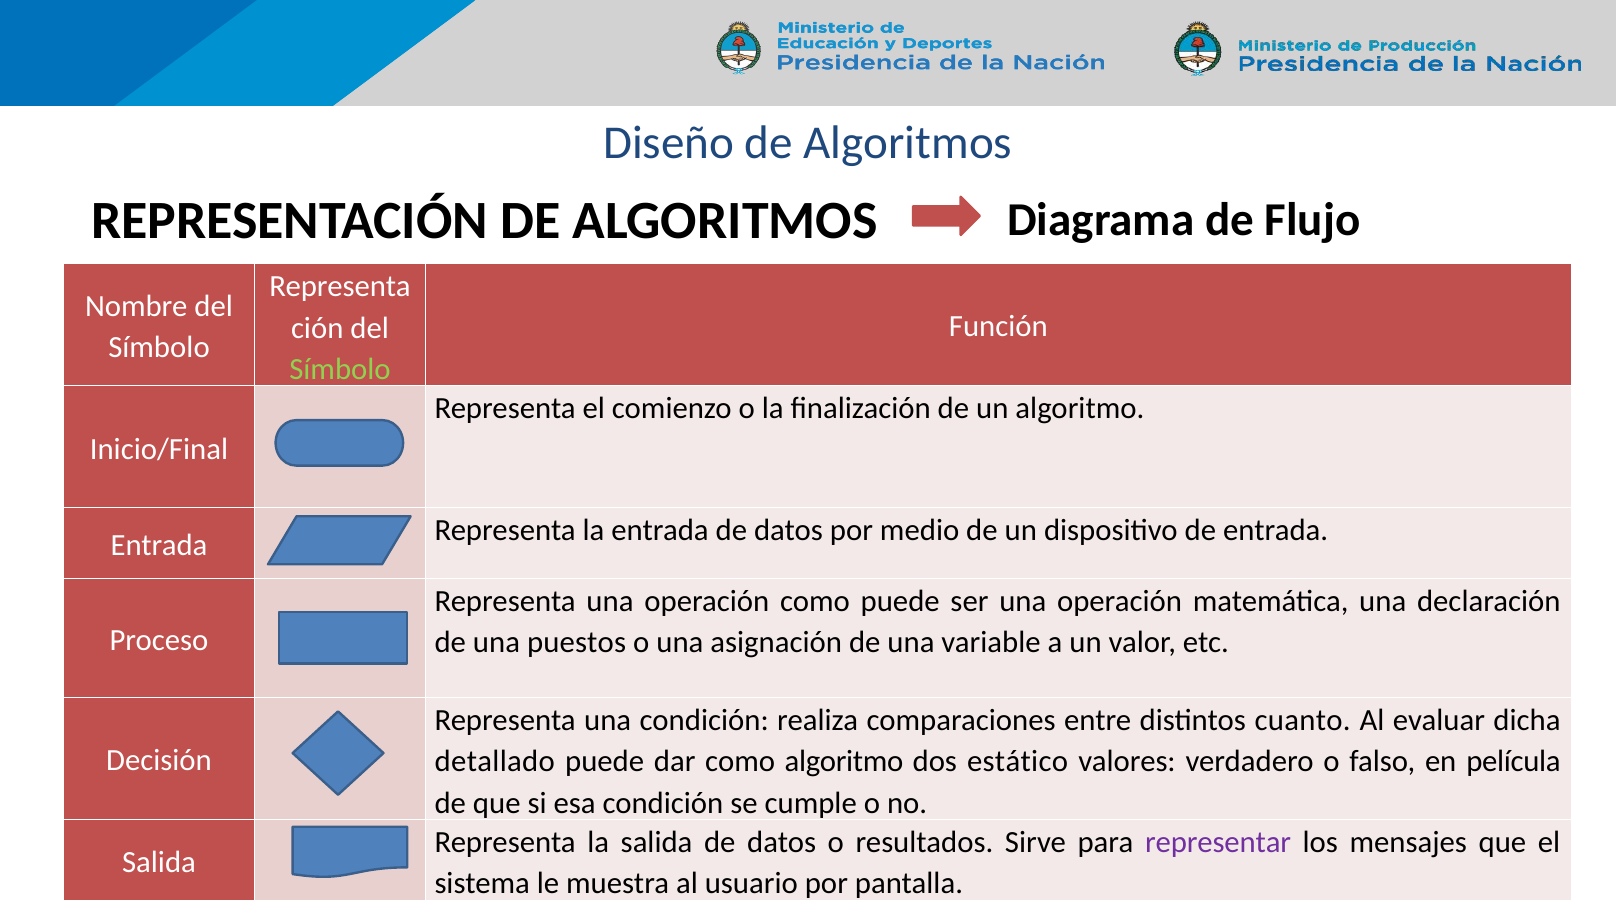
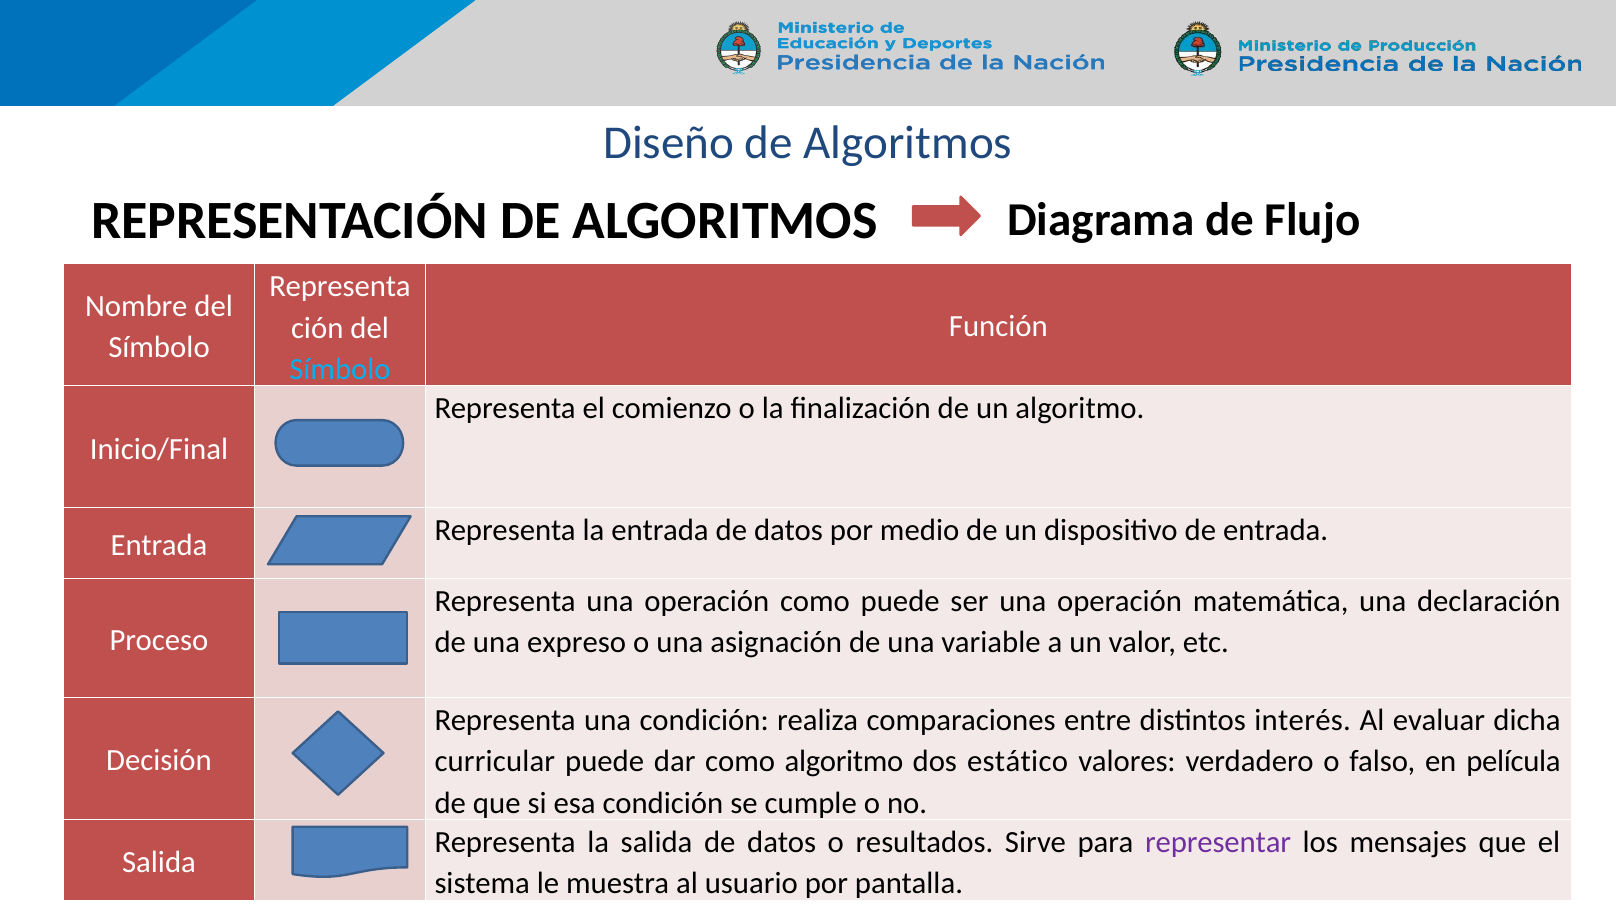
Símbolo colour: light green -> light blue (340, 369)
puestos: puestos -> expreso (577, 643)
cuanto: cuanto -> interés (1303, 720)
detallado: detallado -> curricular (495, 762)
